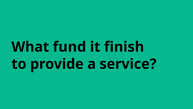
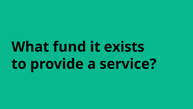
finish: finish -> exists (124, 47)
